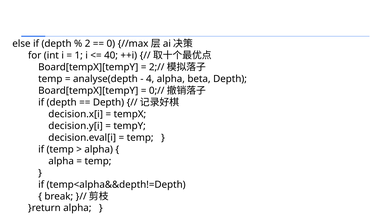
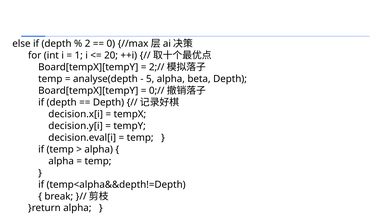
40: 40 -> 20 (111, 55)
4: 4 -> 5 (150, 79)
